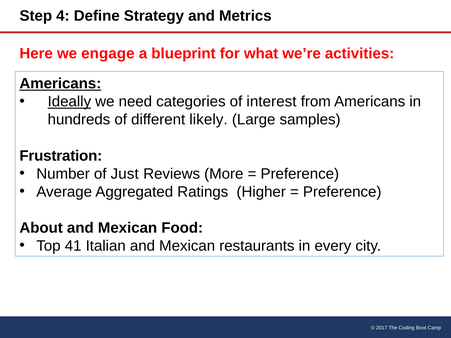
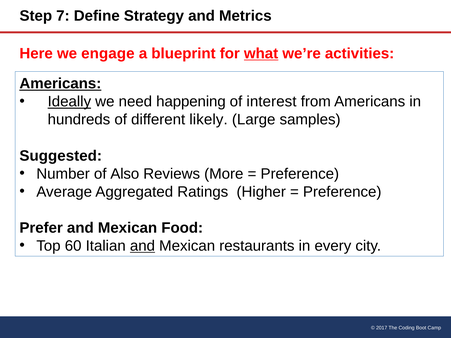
4: 4 -> 7 (63, 16)
what underline: none -> present (261, 54)
categories: categories -> happening (191, 102)
Frustration: Frustration -> Suggested (61, 156)
Just: Just -> Also (125, 174)
About: About -> Prefer (41, 228)
41: 41 -> 60 (73, 246)
and underline: none -> present (142, 246)
